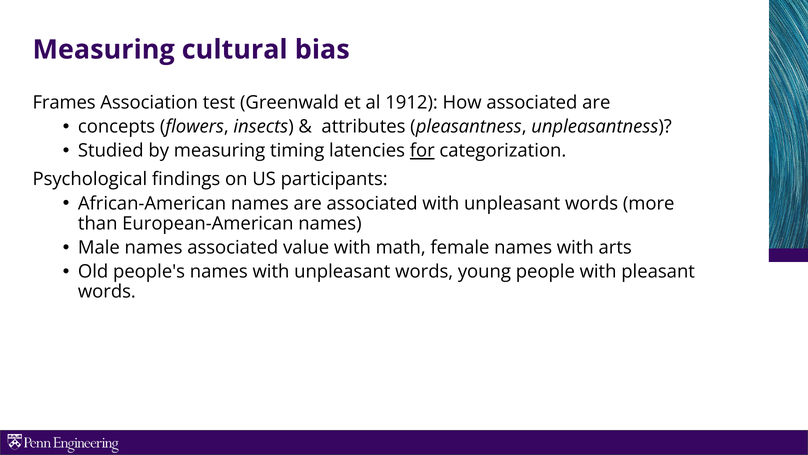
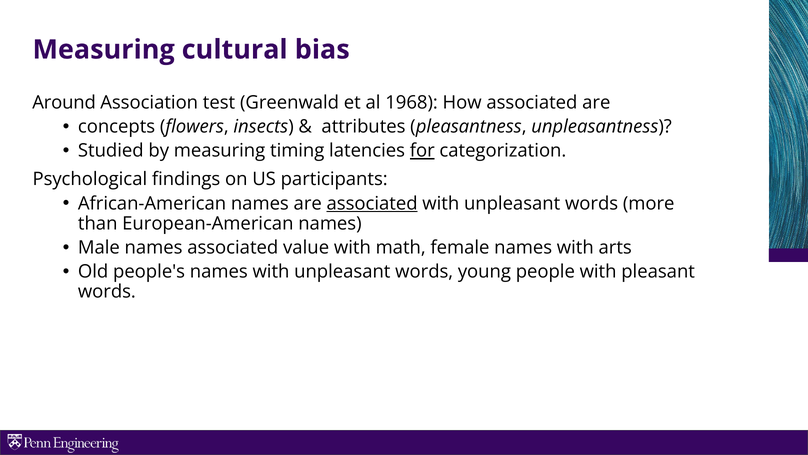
Frames: Frames -> Around (64, 102)
1912: 1912 -> 1968 (412, 102)
associated underline: none -> present (372, 203)
